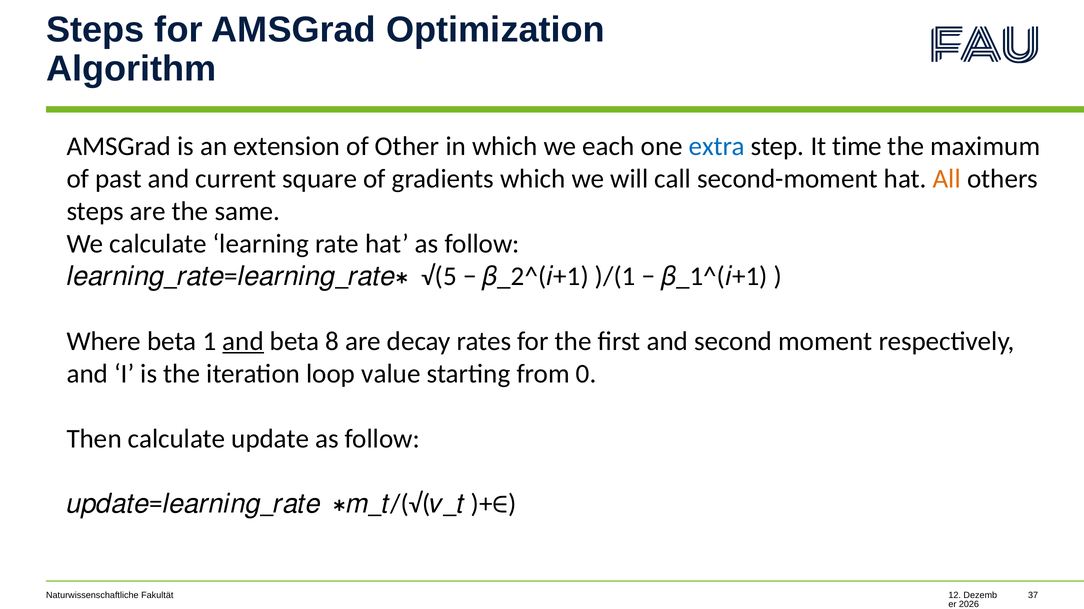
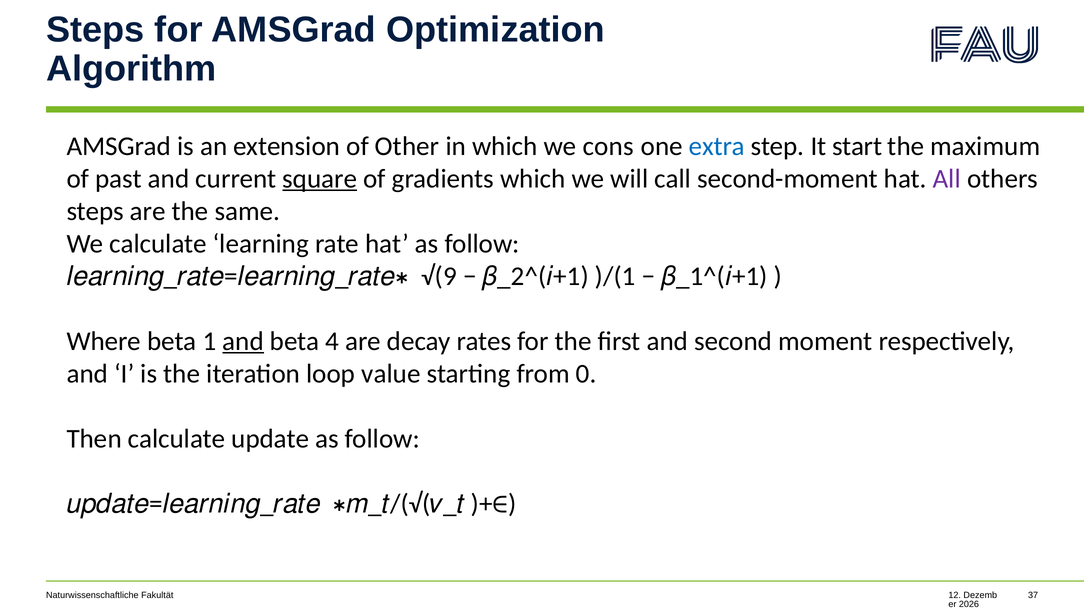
each: each -> cons (608, 146)
time: time -> start (857, 146)
square underline: none -> present (320, 179)
All colour: orange -> purple (947, 179)
√(5: √(5 -> √(9 (439, 277)
8: 8 -> 4 (332, 342)
